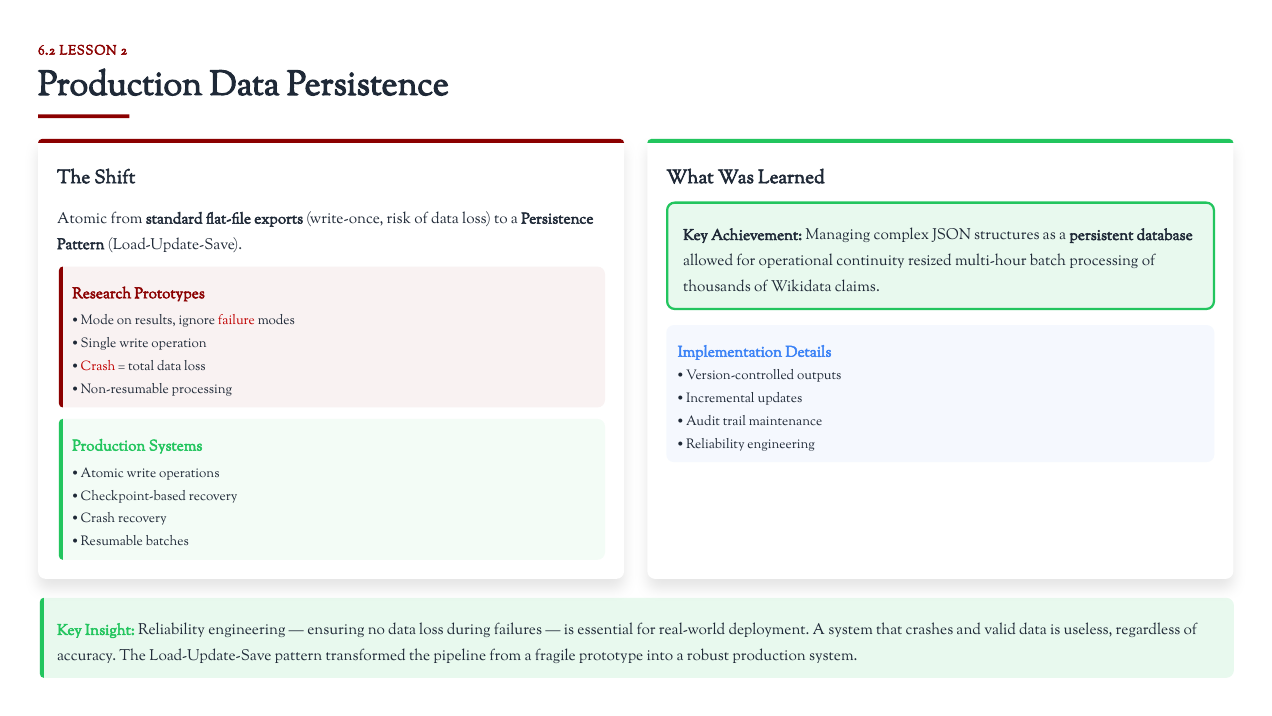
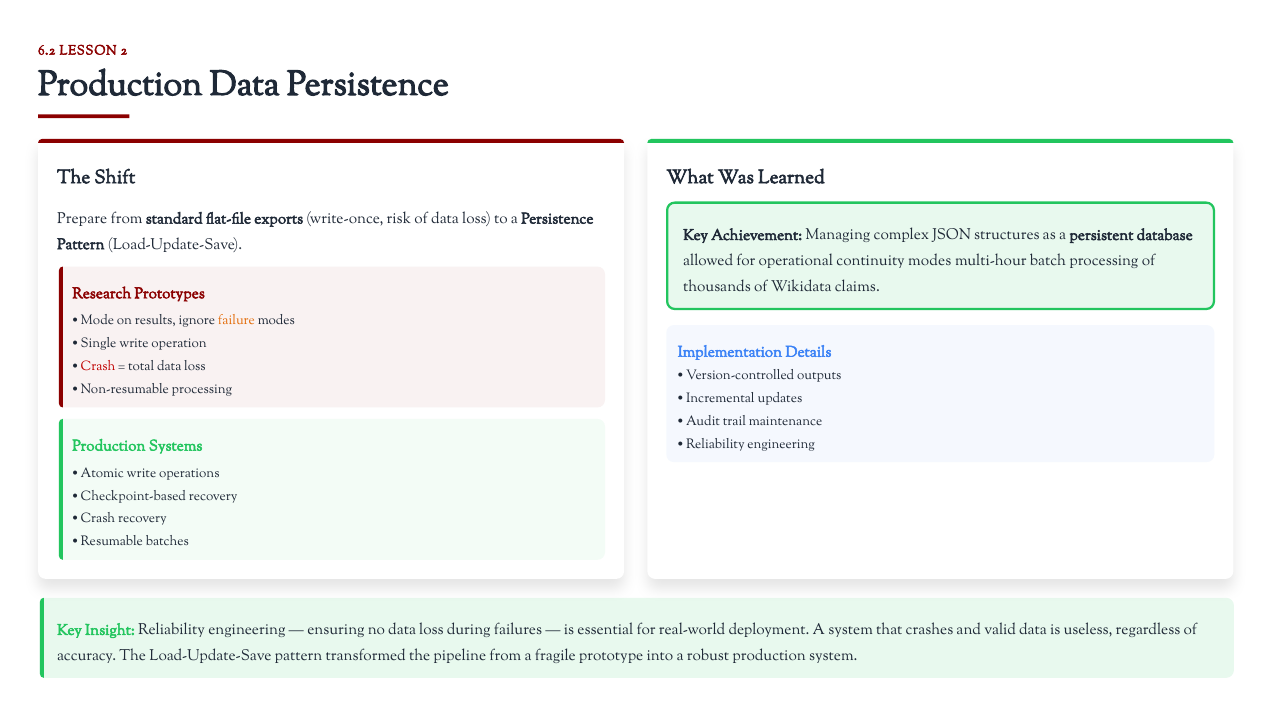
Atomic: Atomic -> Prepare (82, 218)
continuity resized: resized -> modes (930, 260)
failure colour: red -> orange (236, 320)
